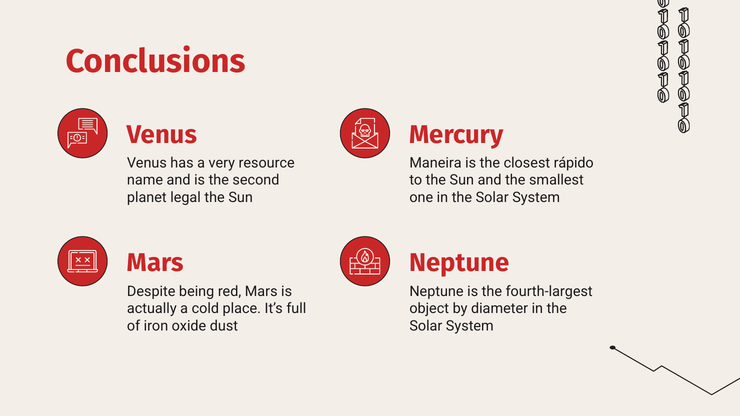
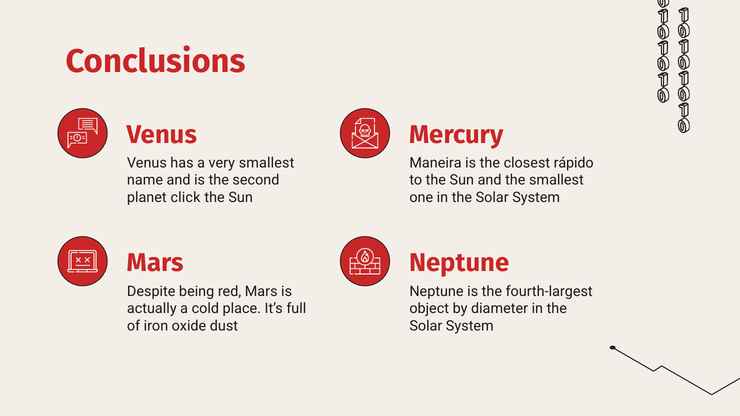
very resource: resource -> smallest (267, 163)
legal: legal -> click (185, 197)
